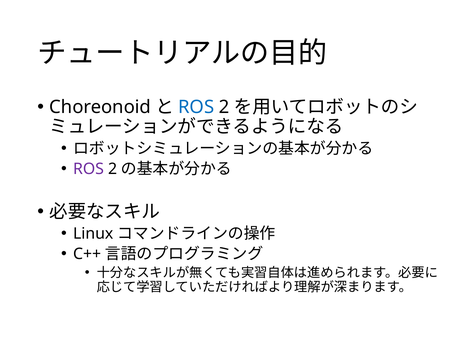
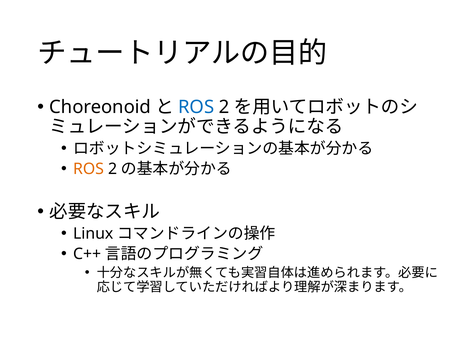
ROS colour: purple -> orange (88, 169)
